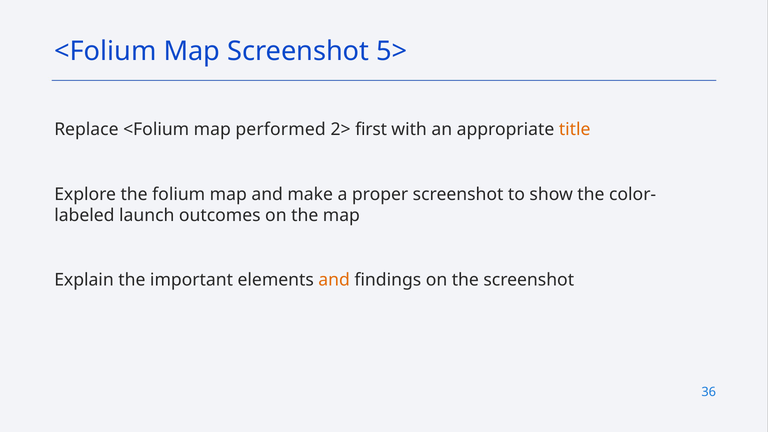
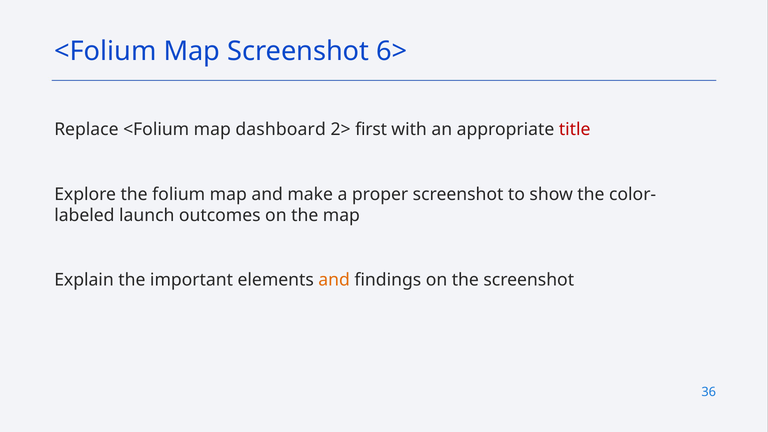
5>: 5> -> 6> (392, 51)
performed: performed -> dashboard (281, 130)
title colour: orange -> red (575, 130)
